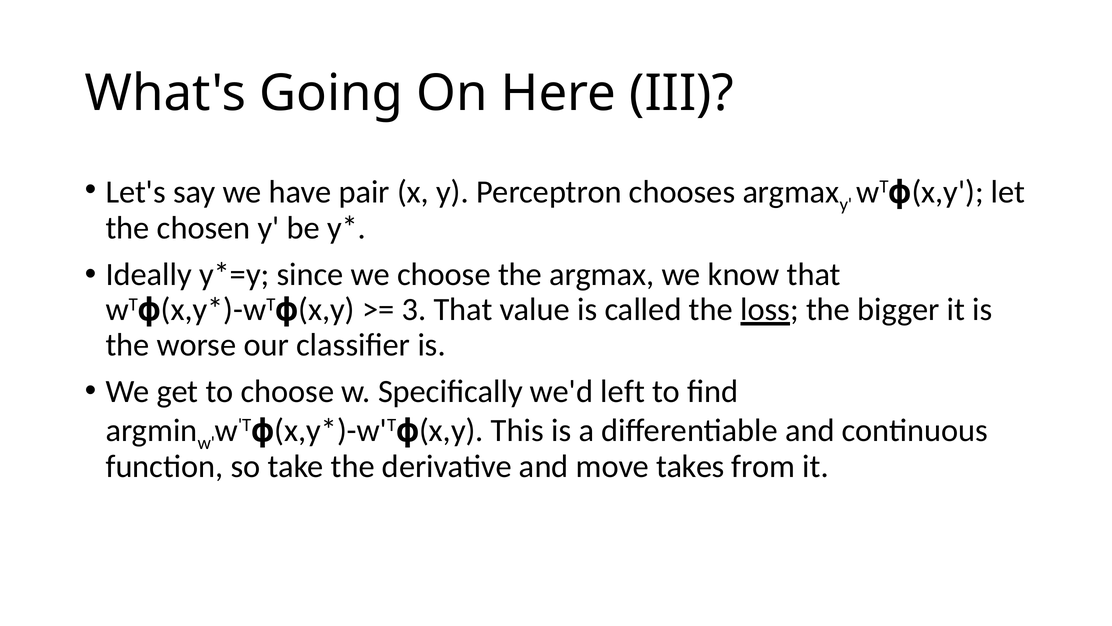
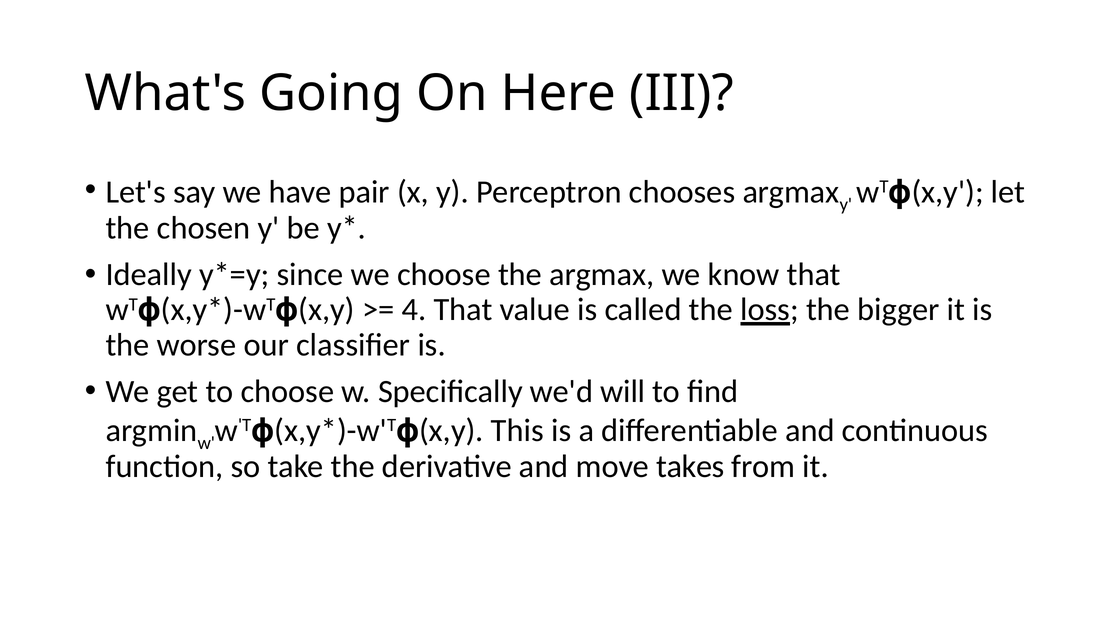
3: 3 -> 4 (414, 310)
left: left -> will (623, 391)
